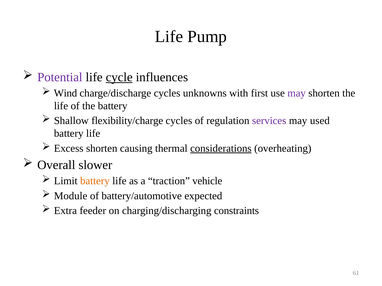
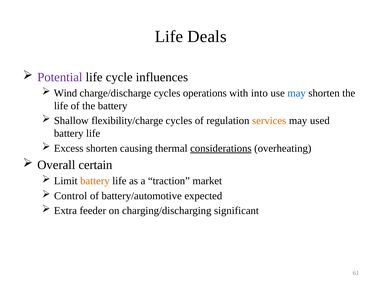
Pump: Pump -> Deals (207, 37)
cycle underline: present -> none (119, 77)
unknowns: unknowns -> operations (205, 93)
first: first -> into (259, 93)
may colour: purple -> blue (297, 93)
services colour: purple -> orange (269, 121)
slower: slower -> certain (95, 165)
vehicle: vehicle -> market (207, 181)
Module: Module -> Control (71, 196)
constraints: constraints -> significant (236, 211)
